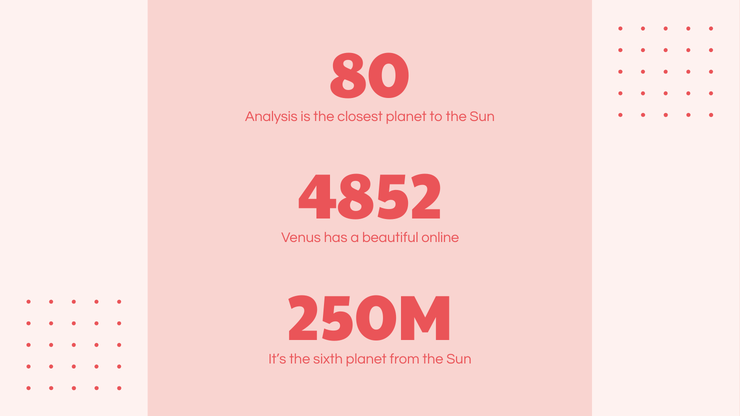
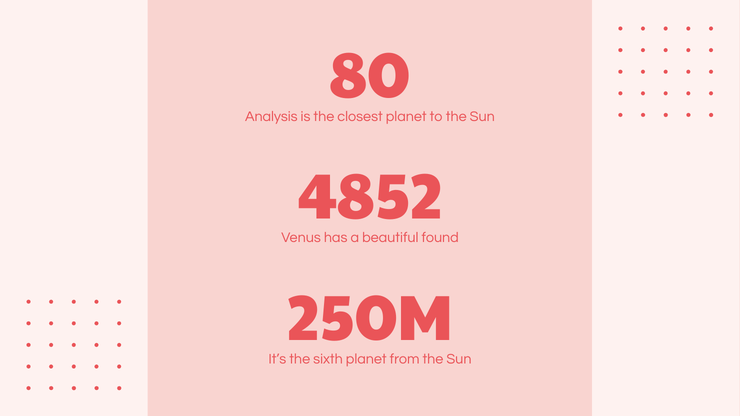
online: online -> found (440, 238)
